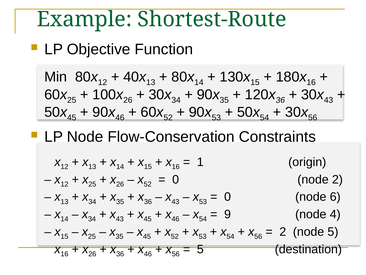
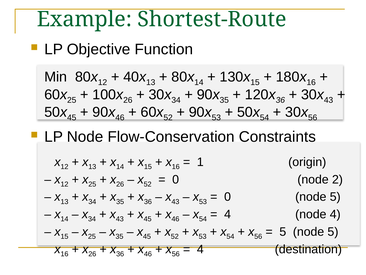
0 node 6: 6 -> 5 (335, 197)
9: 9 -> 4 (228, 214)
2: 2 -> 5 (283, 231)
5: 5 -> 4 (200, 249)
